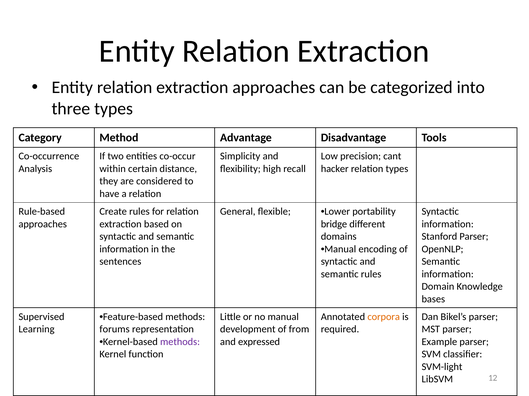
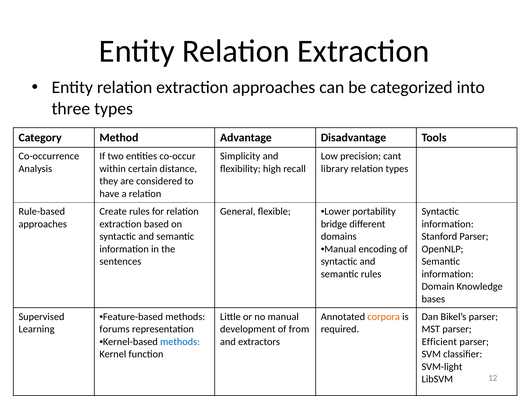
hacker: hacker -> library (335, 169)
methods colour: purple -> blue (180, 342)
expressed: expressed -> extractors (259, 342)
Example: Example -> Efficient (439, 342)
